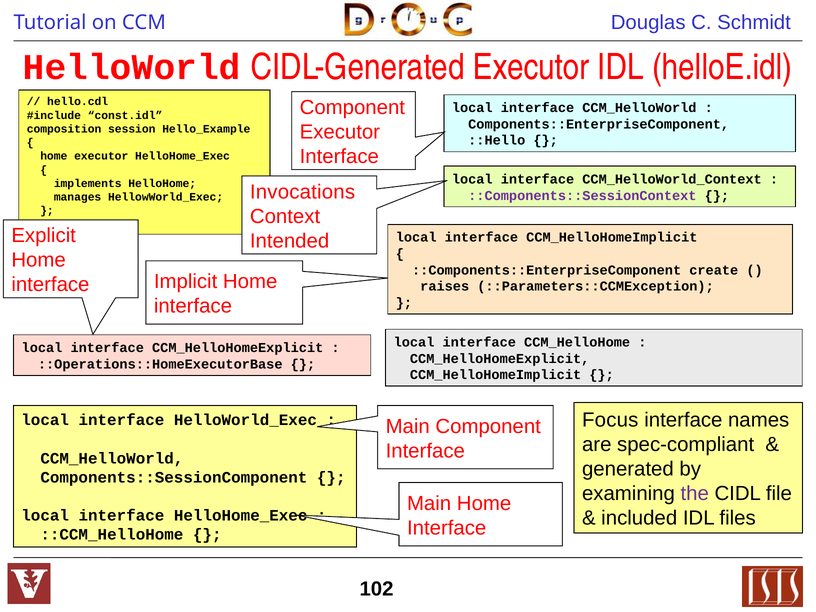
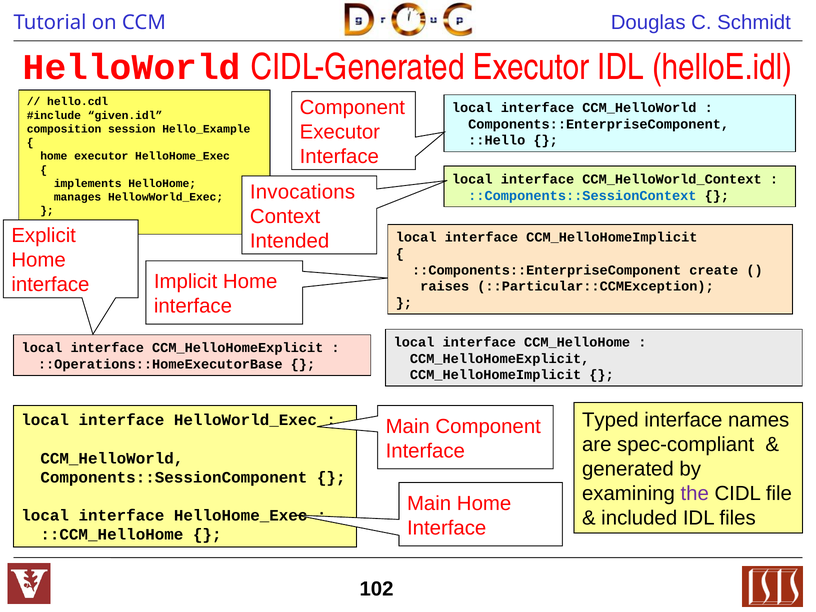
const.idl: const.idl -> given.idl (125, 115)
::Components::SessionContext colour: purple -> blue (582, 196)
::Parameters::CCMException: ::Parameters::CCMException -> ::Particular::CCMException (596, 286)
Focus: Focus -> Typed (610, 420)
